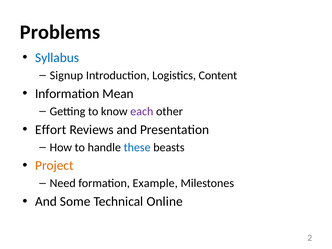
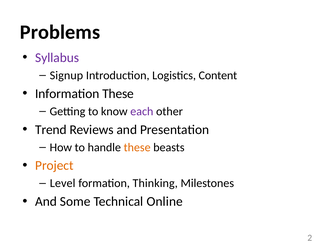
Syllabus colour: blue -> purple (57, 58)
Information Mean: Mean -> These (118, 94)
Effort: Effort -> Trend (51, 130)
these colour: blue -> orange (137, 147)
Need: Need -> Level (63, 183)
Example: Example -> Thinking (155, 183)
